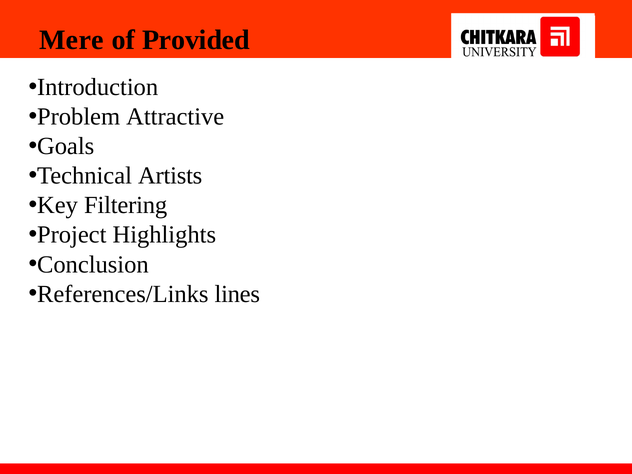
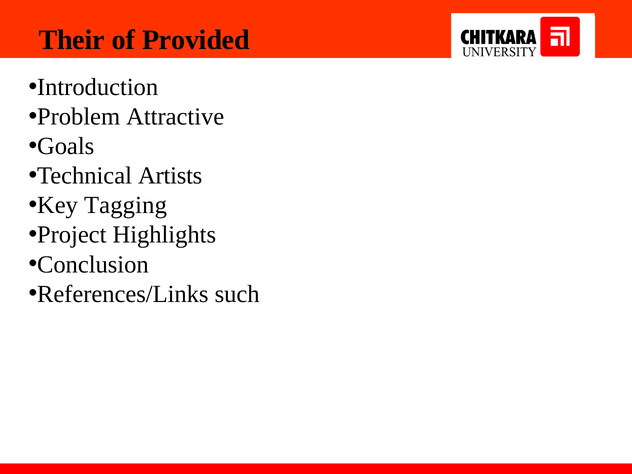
Mere: Mere -> Their (72, 40)
Filtering: Filtering -> Tagging (125, 205)
lines: lines -> such (237, 294)
